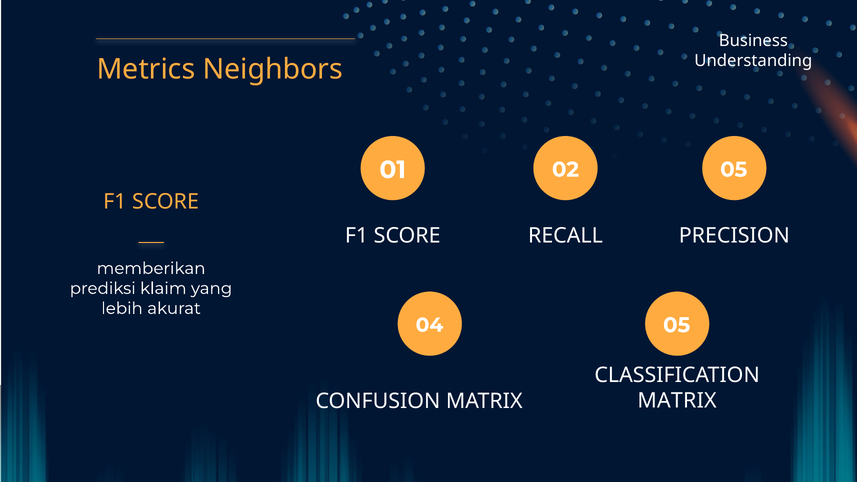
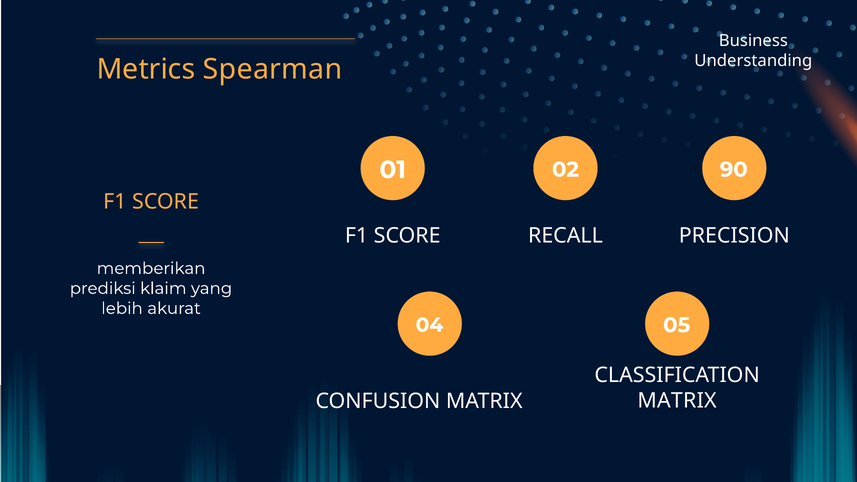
Neighbors: Neighbors -> Spearman (273, 69)
02 05: 05 -> 90 (734, 170)
